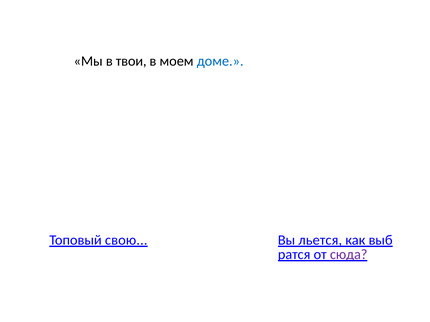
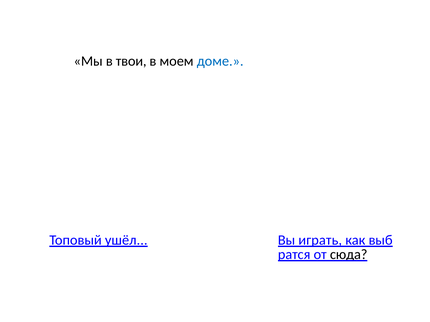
свою: свою -> ушёл (126, 241)
льется: льется -> играть (320, 241)
сюда colour: purple -> black (349, 255)
